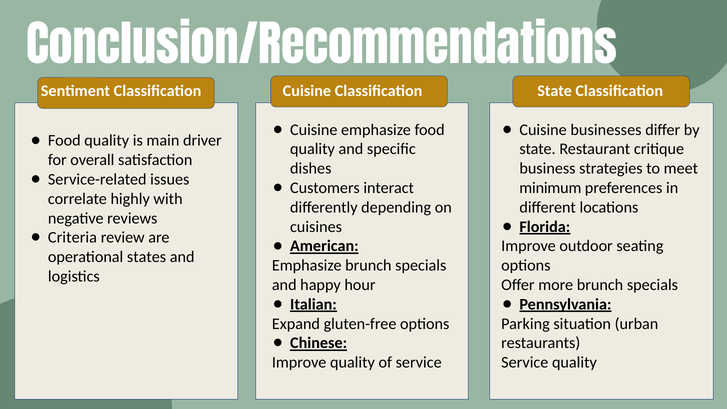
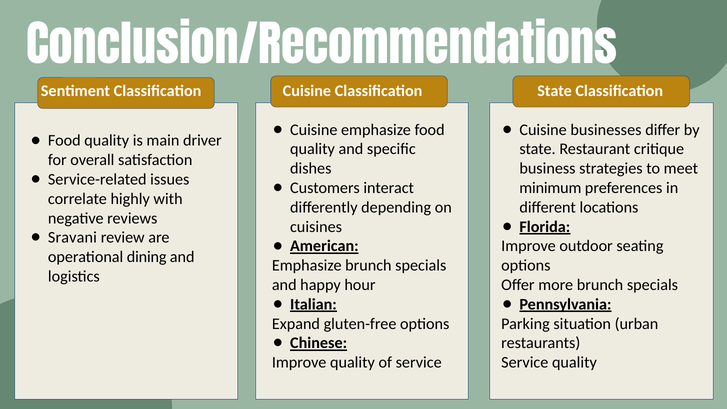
Criteria: Criteria -> Sravani (72, 238)
states: states -> dining (147, 257)
